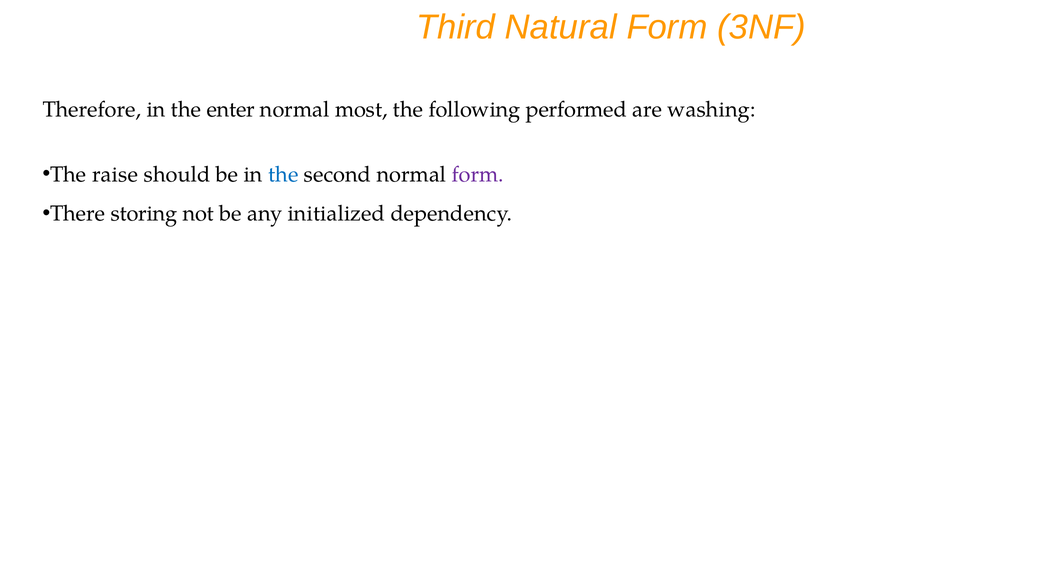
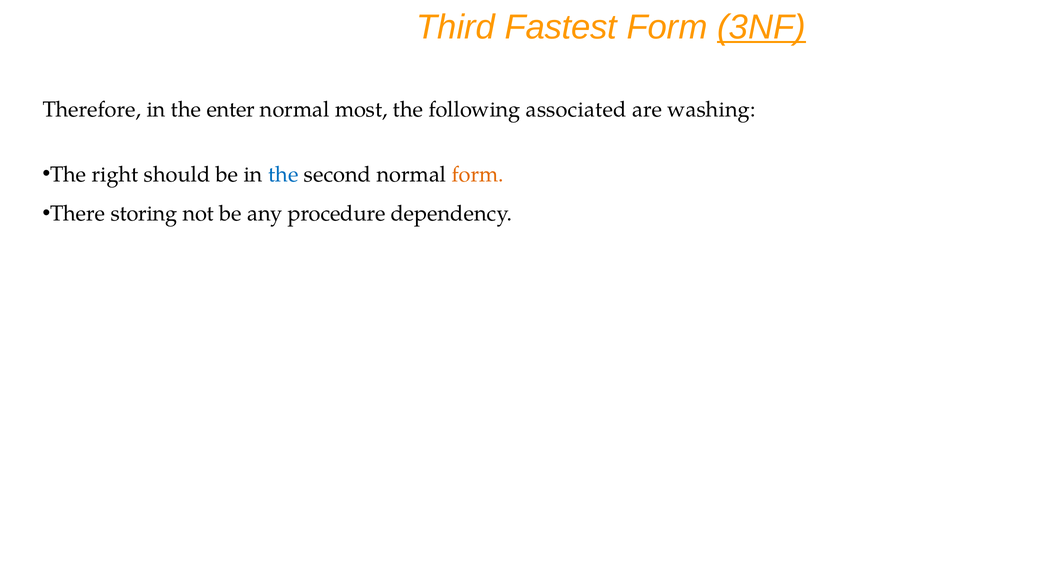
Natural: Natural -> Fastest (561, 27)
3NF underline: none -> present (762, 27)
performed: performed -> associated (576, 109)
raise: raise -> right (115, 175)
form colour: purple -> orange (478, 175)
initialized: initialized -> procedure (337, 214)
